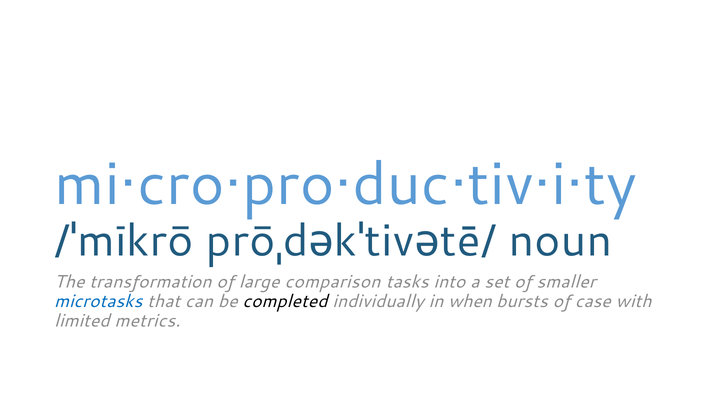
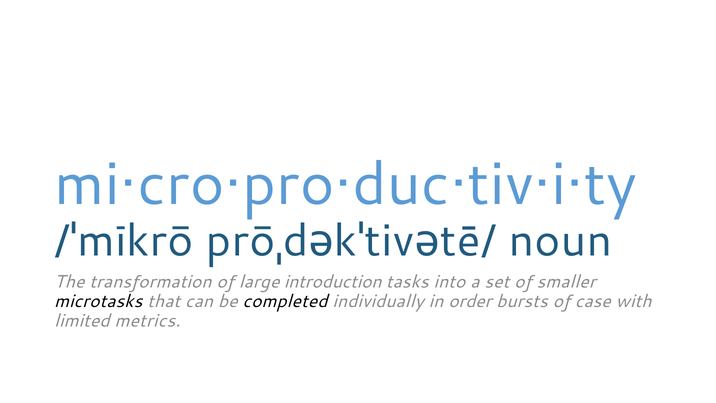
comparison: comparison -> introduction (333, 282)
microtasks colour: blue -> black (98, 301)
when: when -> order (470, 301)
